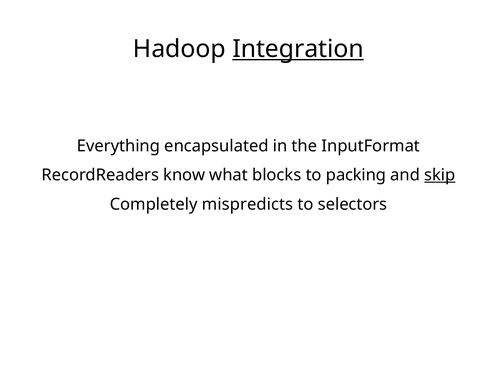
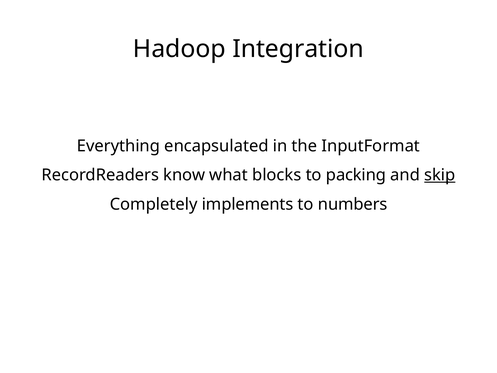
Integration underline: present -> none (298, 49)
mispredicts: mispredicts -> implements (248, 204)
selectors: selectors -> numbers (353, 204)
